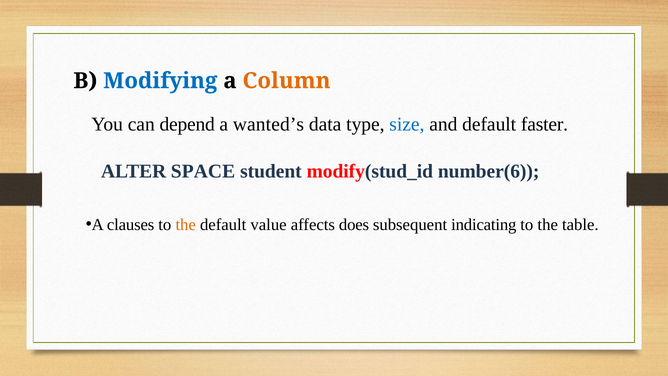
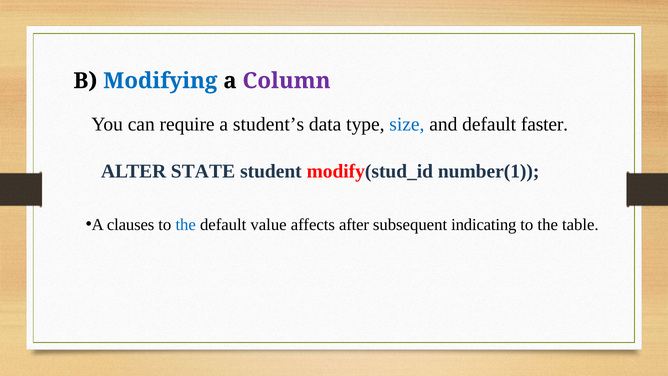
Column colour: orange -> purple (287, 81)
depend: depend -> require (187, 124)
wanted’s: wanted’s -> student’s (269, 124)
SPACE: SPACE -> STATE (203, 171)
number(6: number(6 -> number(1 (489, 171)
the colour: orange -> blue (186, 225)
does: does -> after (354, 225)
